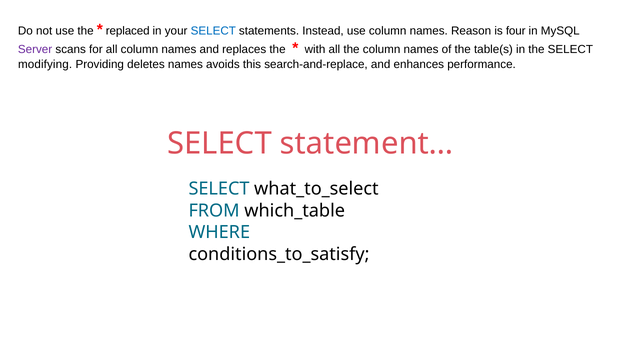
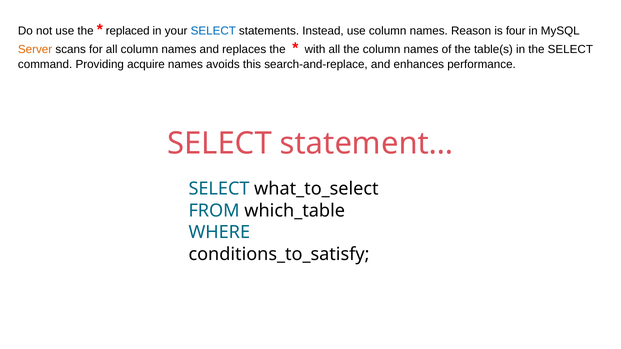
Server colour: purple -> orange (35, 50)
modifying: modifying -> command (45, 64)
deletes: deletes -> acquire (146, 64)
